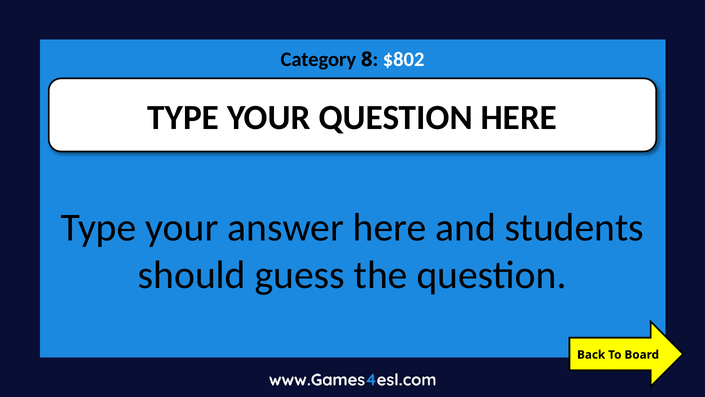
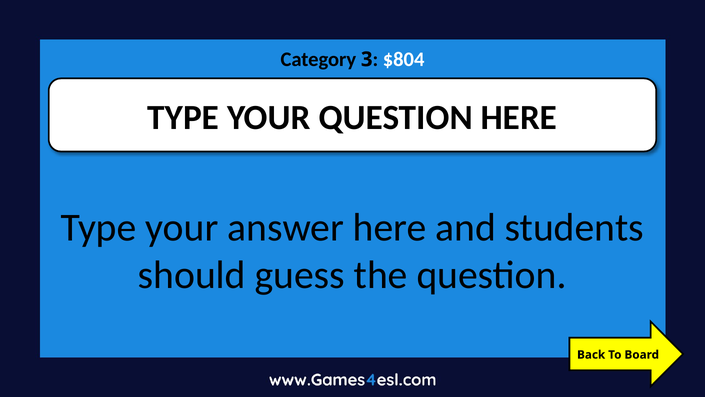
8: 8 -> 3 (367, 59)
$802: $802 -> $804 (404, 59)
